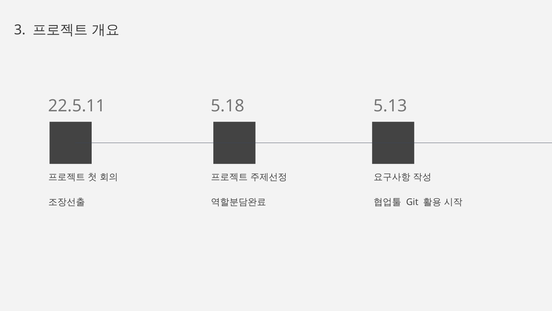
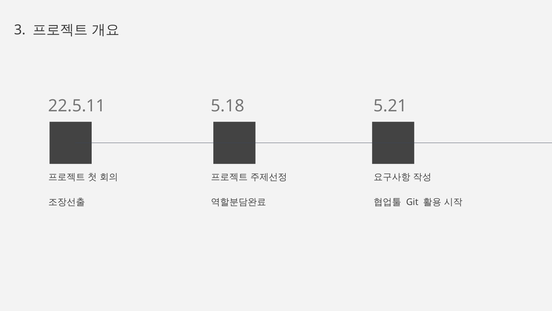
5.13: 5.13 -> 5.21 (390, 106)
